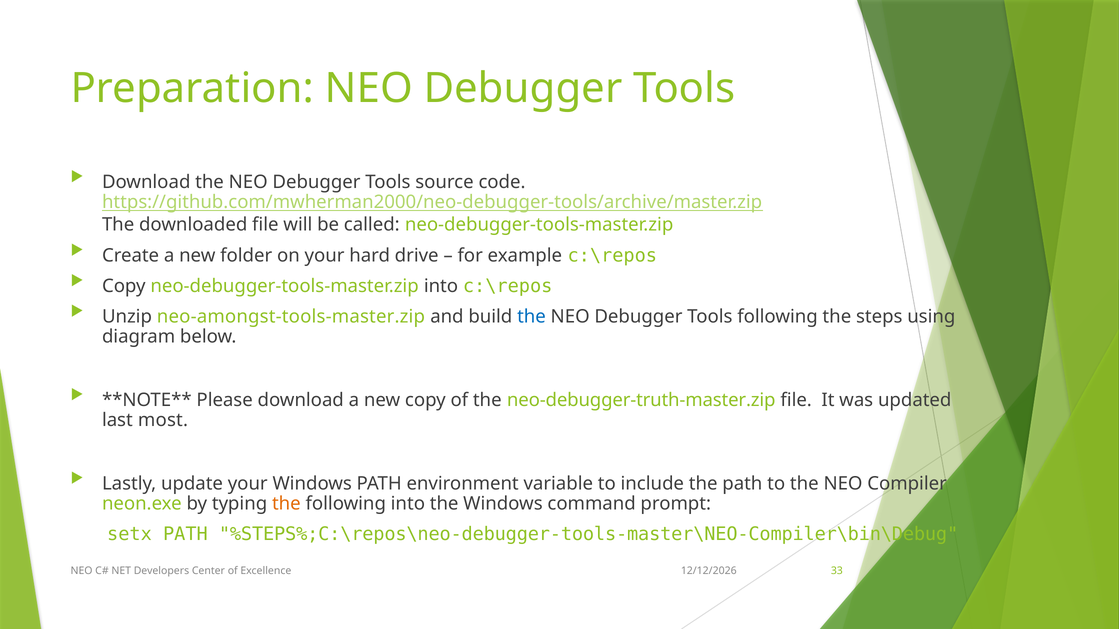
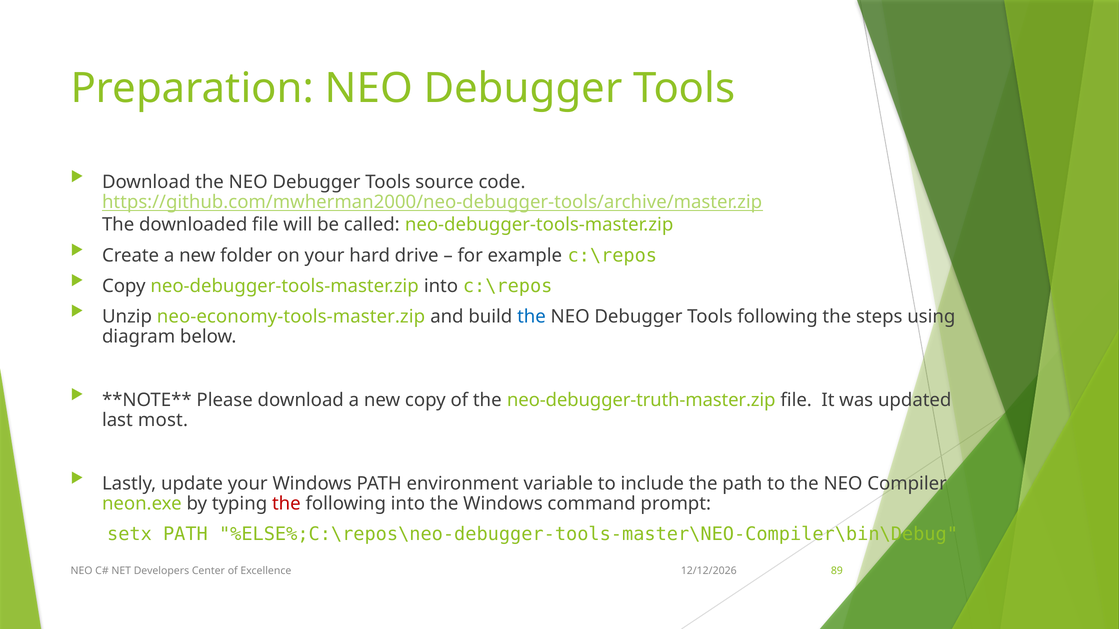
neo-amongst-tools-master.zip: neo-amongst-tools-master.zip -> neo-economy-tools-master.zip (291, 317)
the colour: orange -> red (286, 504)
%STEPS%;C:\repos\neo-debugger-tools-master\NEO-Compiler\bin\Debug: %STEPS%;C:\repos\neo-debugger-tools-master\NEO-Compiler\bin\Debug -> %ELSE%;C:\repos\neo-debugger-tools-master\NEO-Compiler\bin\Debug (588, 535)
33: 33 -> 89 (837, 571)
